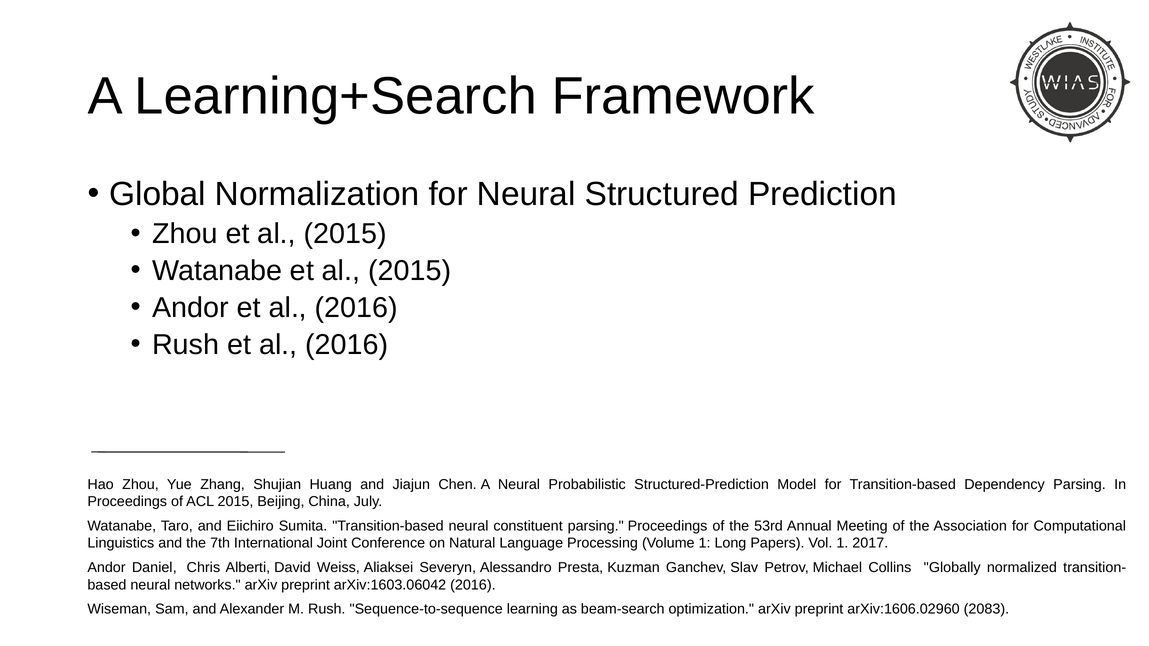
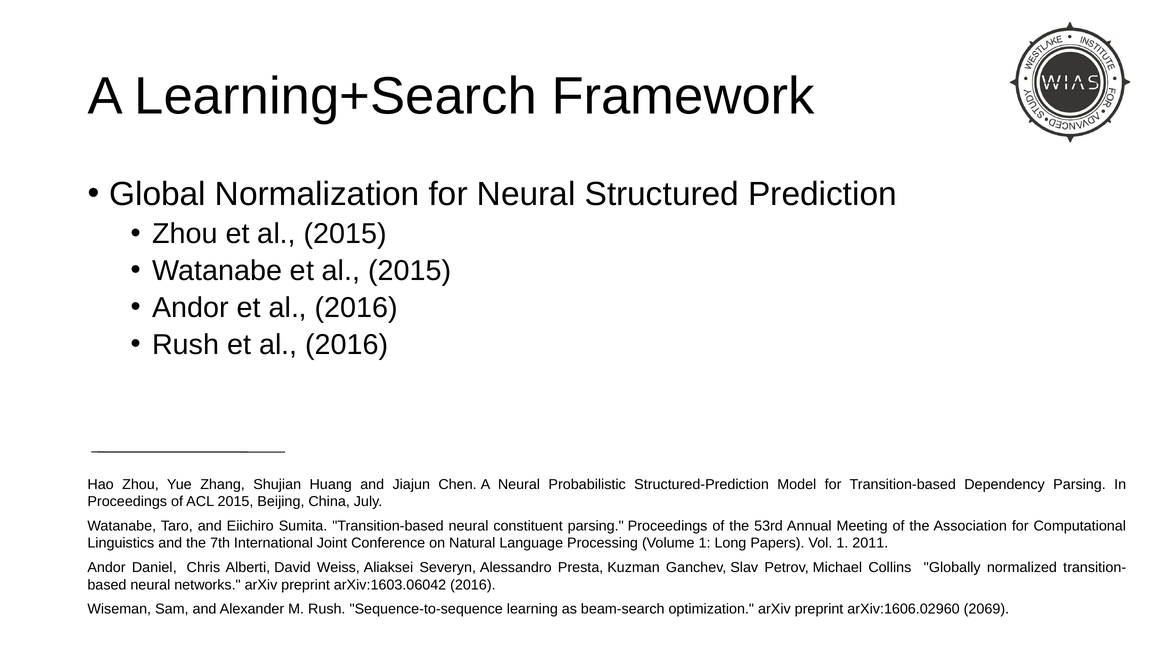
2017: 2017 -> 2011 (870, 543)
2083: 2083 -> 2069 (986, 610)
